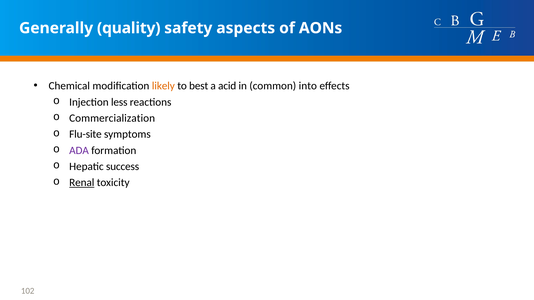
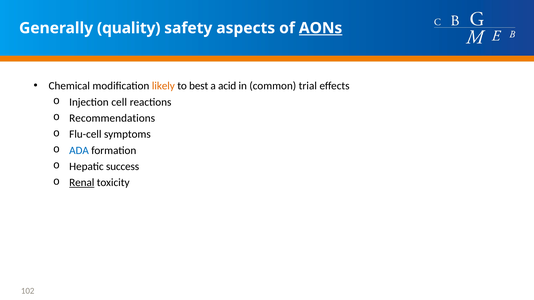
AONs underline: none -> present (321, 28)
into: into -> trial (308, 86)
less: less -> cell (119, 102)
Commercialization: Commercialization -> Recommendations (112, 118)
Flu-site: Flu-site -> Flu-cell (85, 134)
ADA colour: purple -> blue (79, 151)
